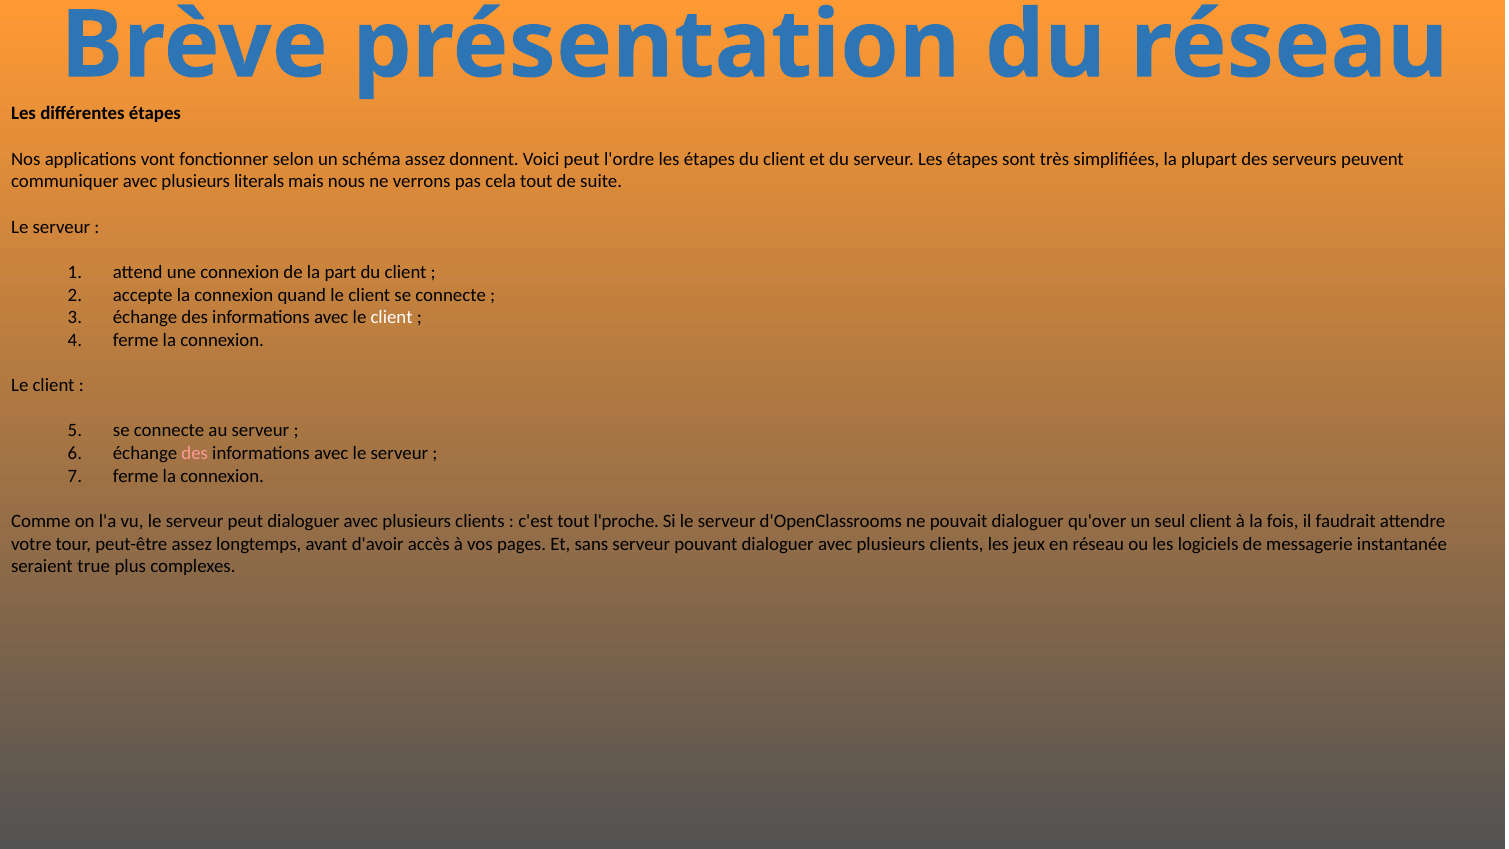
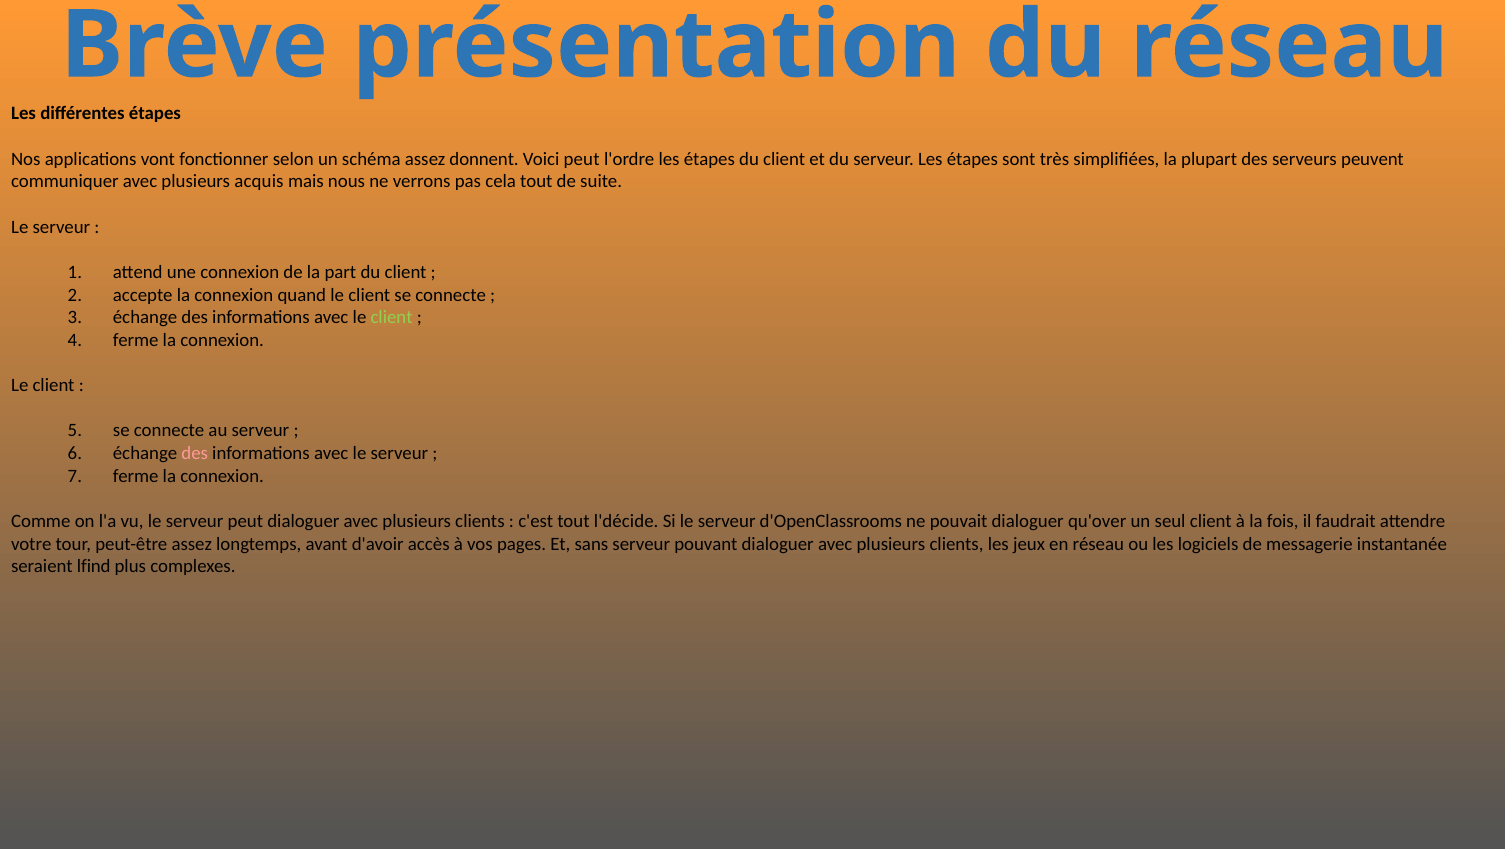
literals: literals -> acquis (259, 182)
client colour: white -> light green (392, 317)
l'proche: l'proche -> l'décide (626, 521)
true: true -> lfind (94, 566)
